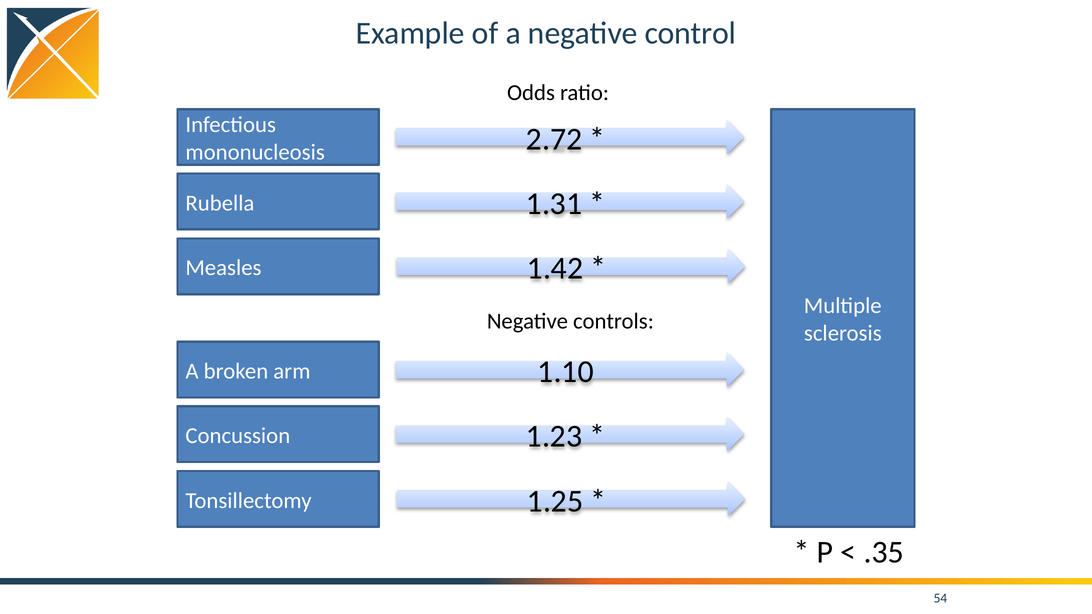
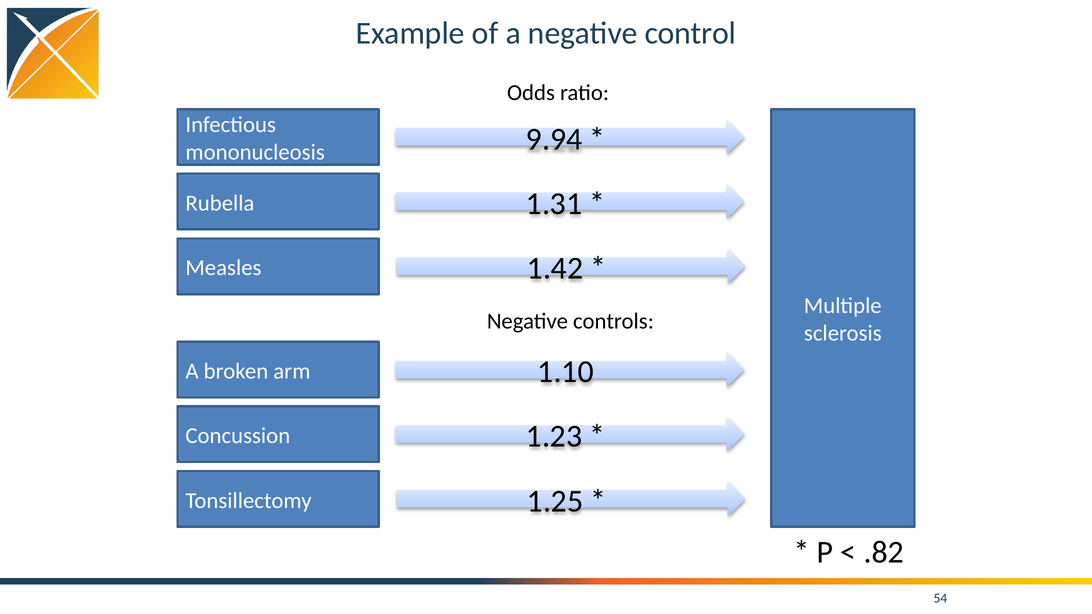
2.72: 2.72 -> 9.94 (554, 139)
.35: .35 -> .82 (884, 552)
